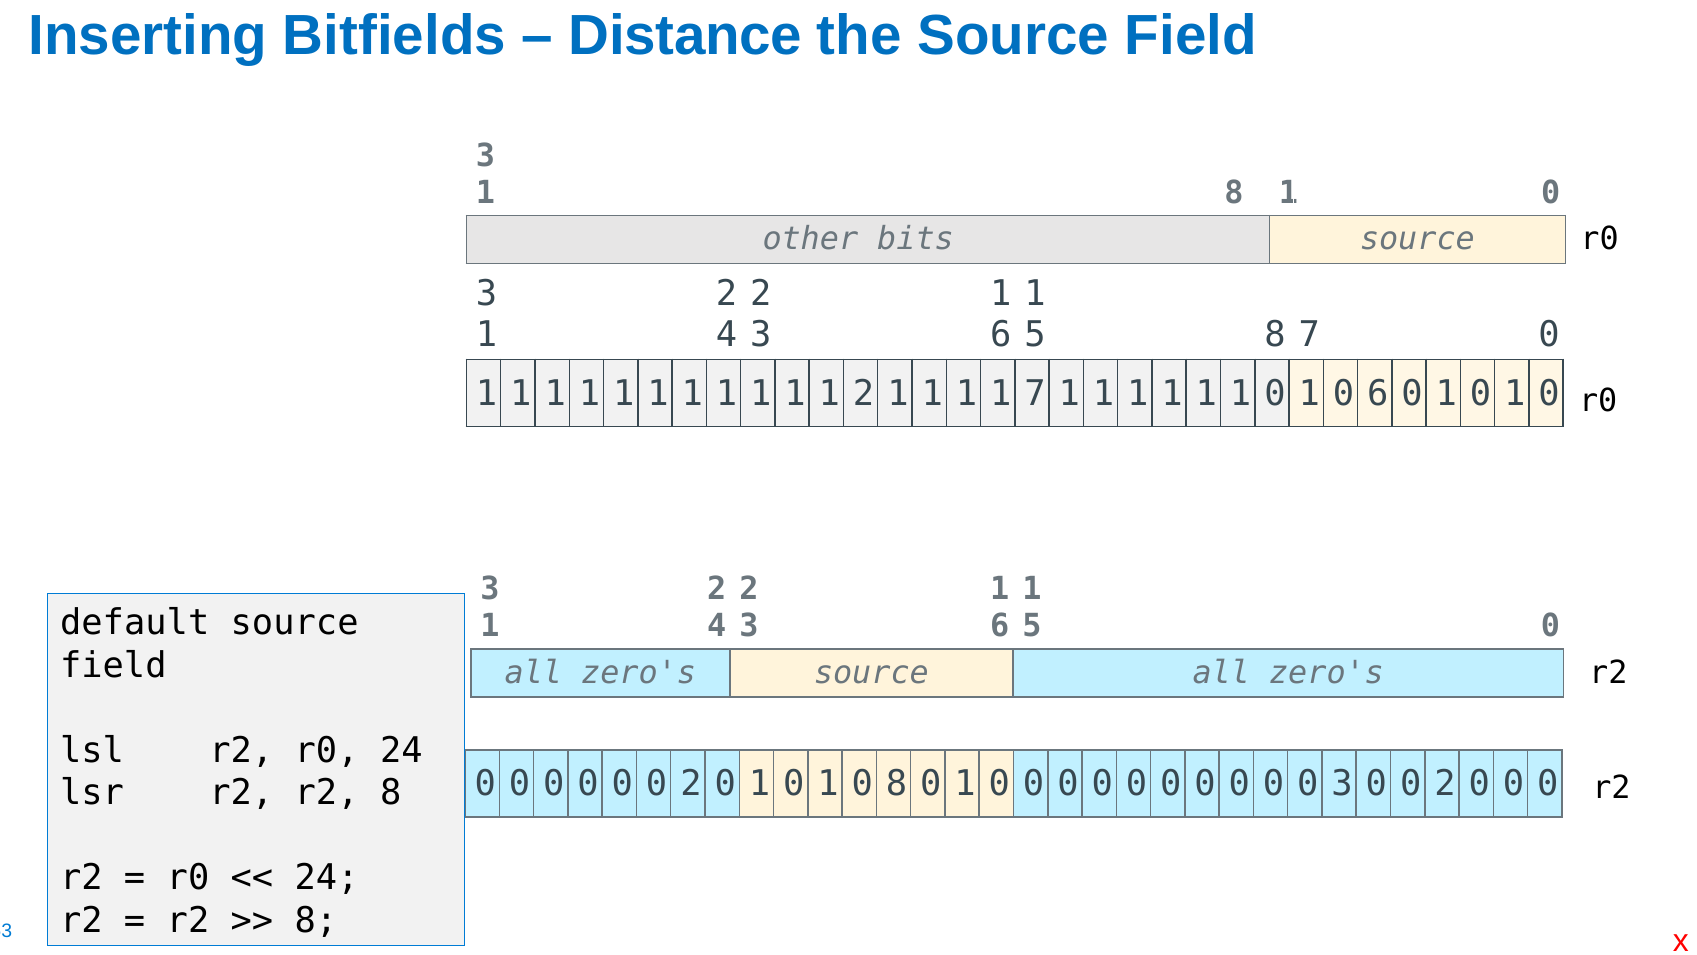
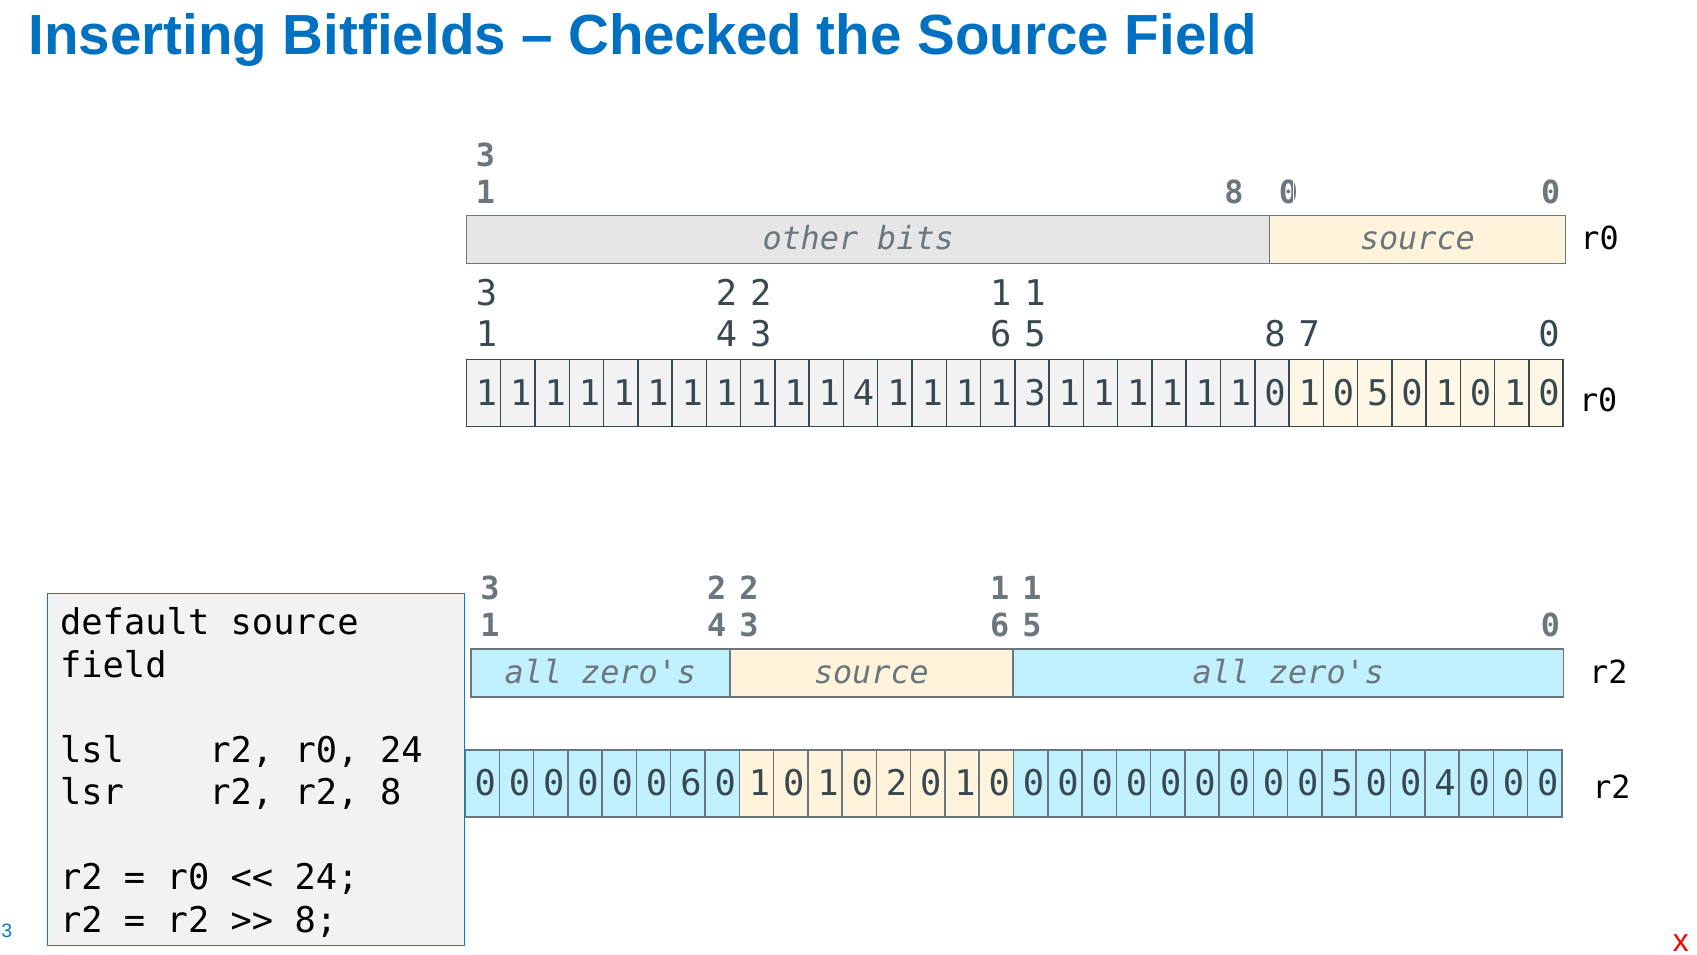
Distance: Distance -> Checked (685, 36)
8 1: 1 -> 0 (1288, 193)
1 1 2: 2 -> 4 (864, 393)
1 7: 7 -> 3 (1035, 393)
1 0 6: 6 -> 5 (1378, 393)
0 0 0 2: 2 -> 6 (691, 784)
0 8: 8 -> 2 (897, 784)
3: 3 -> 5 (1342, 784)
2: 2 -> 4 (1445, 784)
